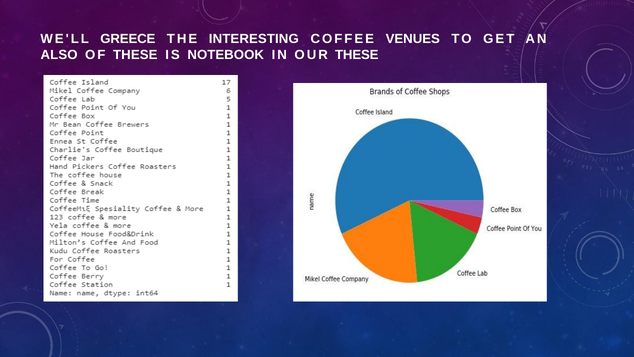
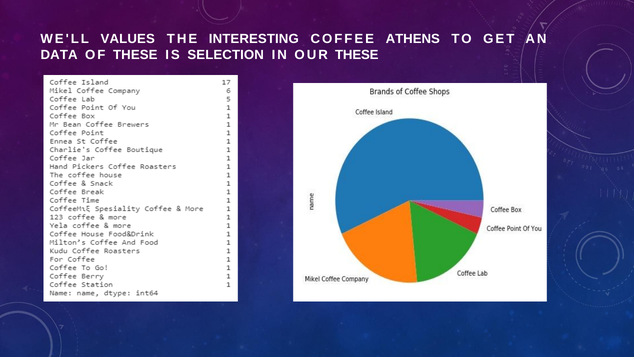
GREECE: GREECE -> VALUES (128, 39)
VENUES: VENUES -> ATHENS (413, 39)
ALSO: ALSO -> DATA (59, 55)
NOTEBOOK: NOTEBOOK -> SELECTION (226, 55)
